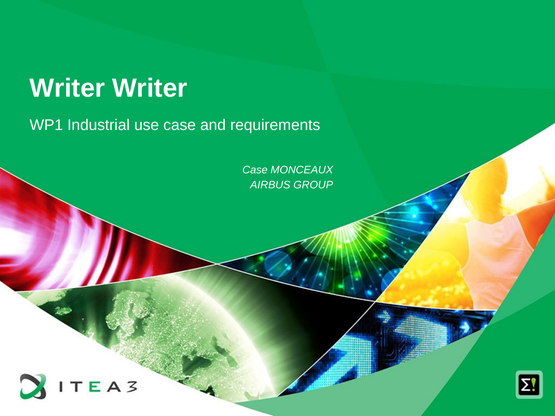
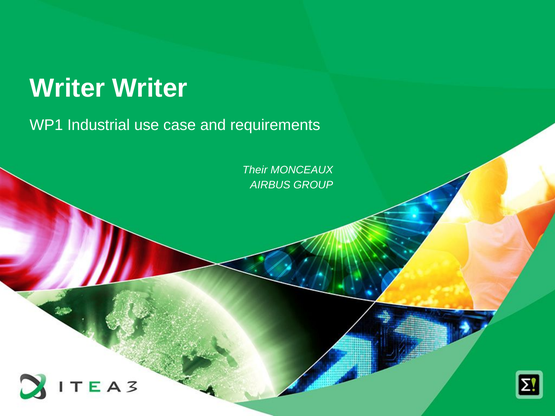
Case: Case -> Their (255, 170)
